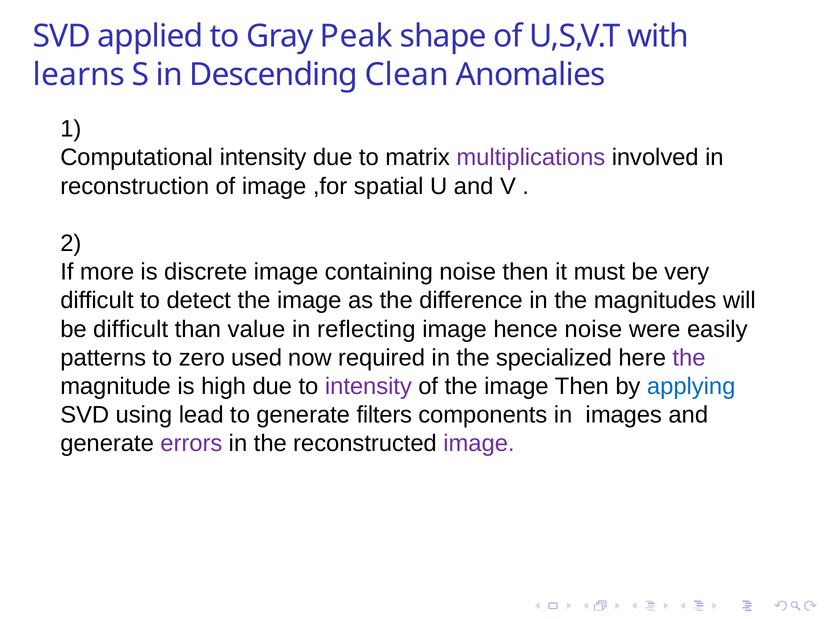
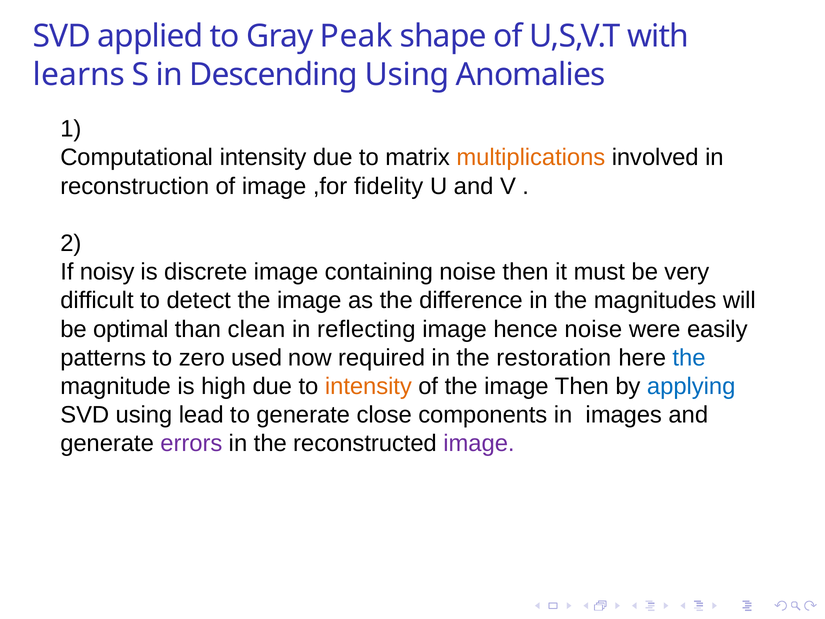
Descending Clean: Clean -> Using (407, 75)
multiplications colour: purple -> orange (531, 158)
spatial: spatial -> fidelity (389, 186)
more: more -> noisy (107, 272)
be difficult: difficult -> optimal (131, 329)
value: value -> clean (256, 329)
specialized: specialized -> restoration (554, 358)
the colour: purple -> blue (689, 358)
intensity colour: purple -> orange (368, 387)
filters: filters -> close (384, 415)
